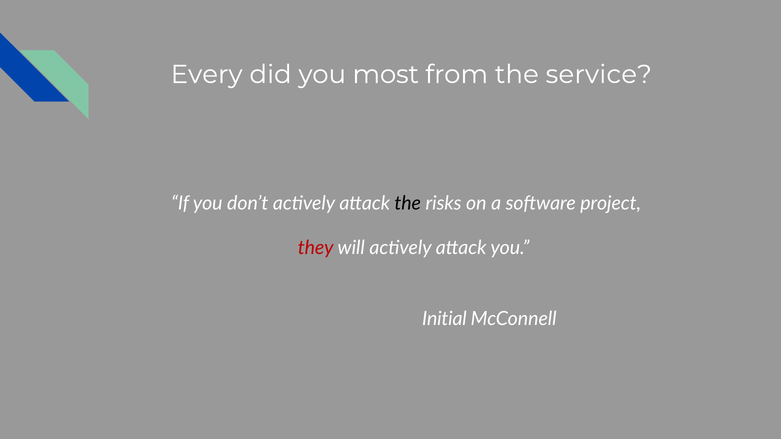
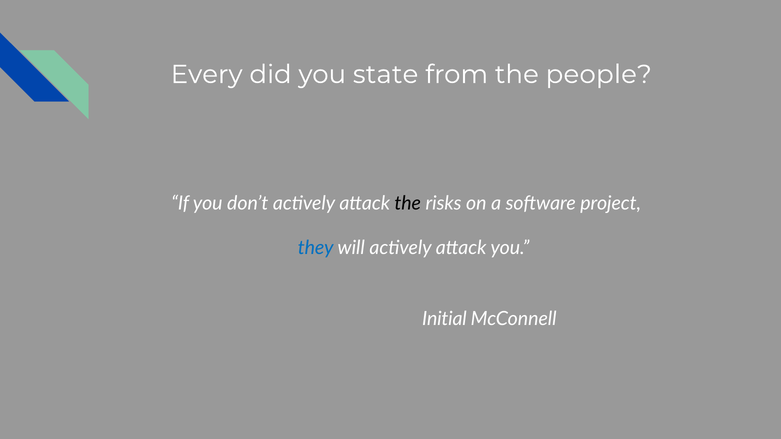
most: most -> state (386, 74)
service: service -> people (599, 74)
they colour: red -> blue (316, 248)
